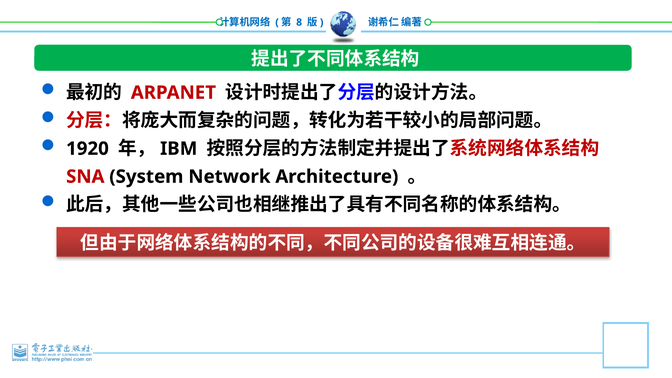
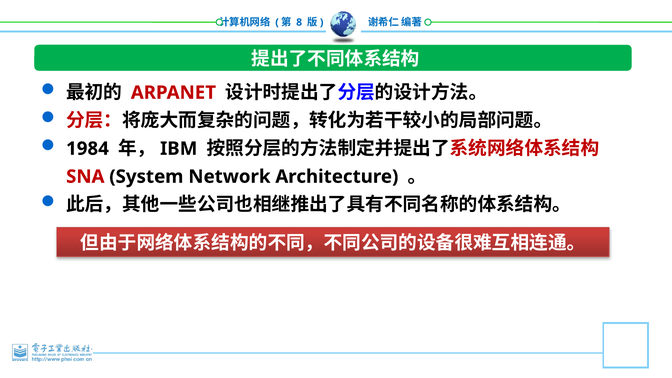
1920: 1920 -> 1984 (87, 149)
